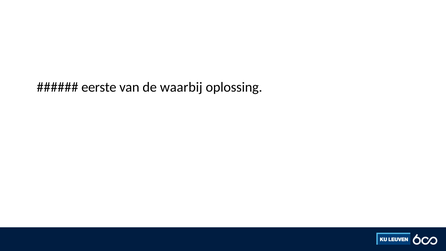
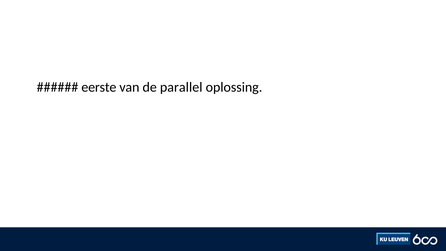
waarbij: waarbij -> parallel (181, 87)
